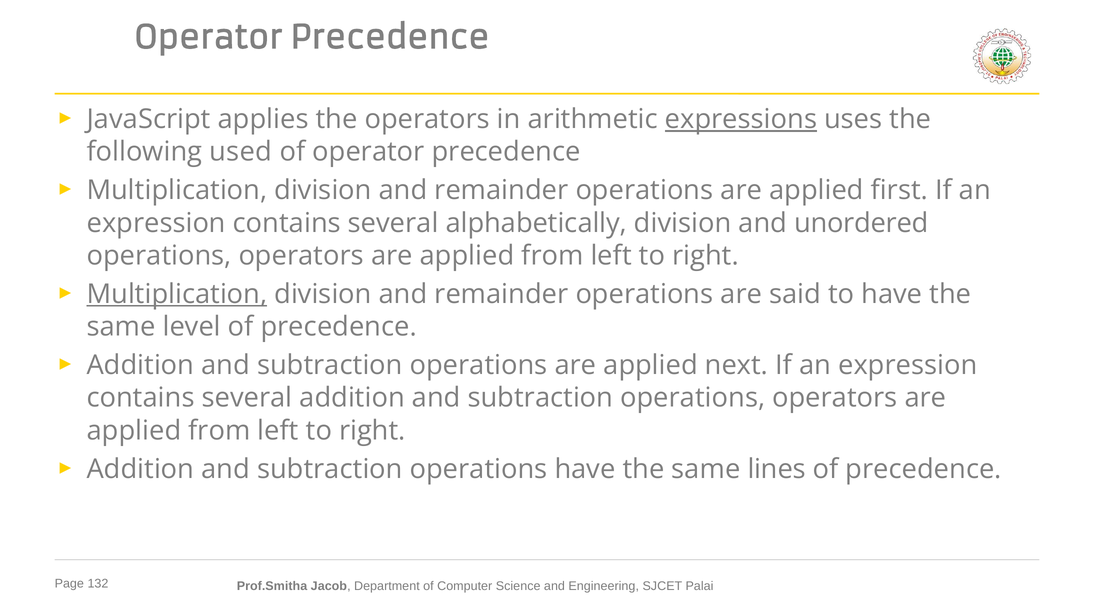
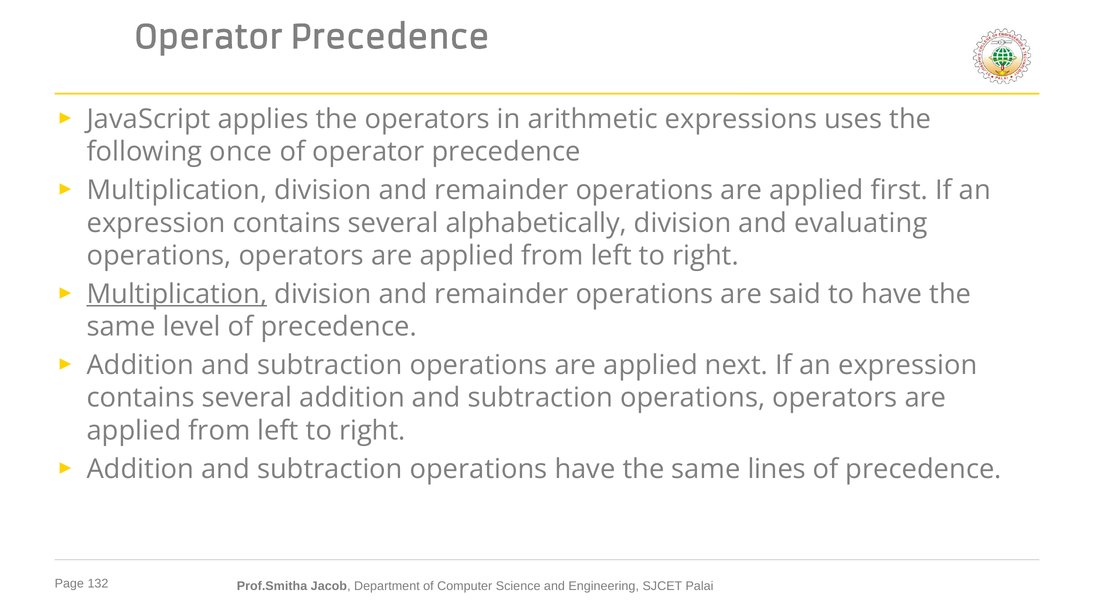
expressions underline: present -> none (741, 119)
used: used -> once (241, 152)
unordered: unordered -> evaluating (861, 223)
